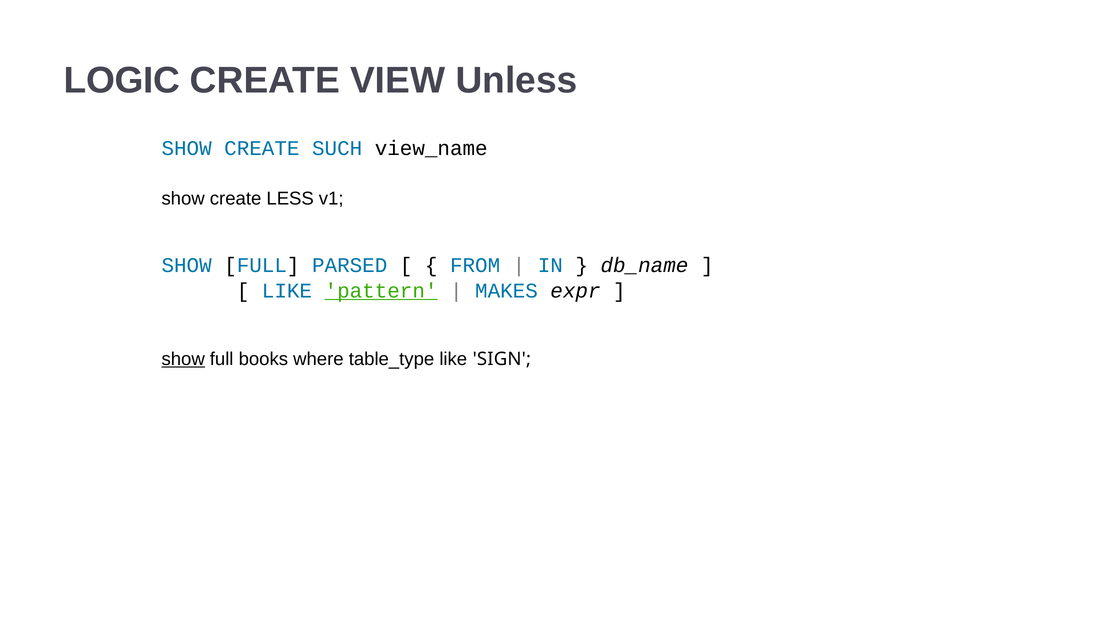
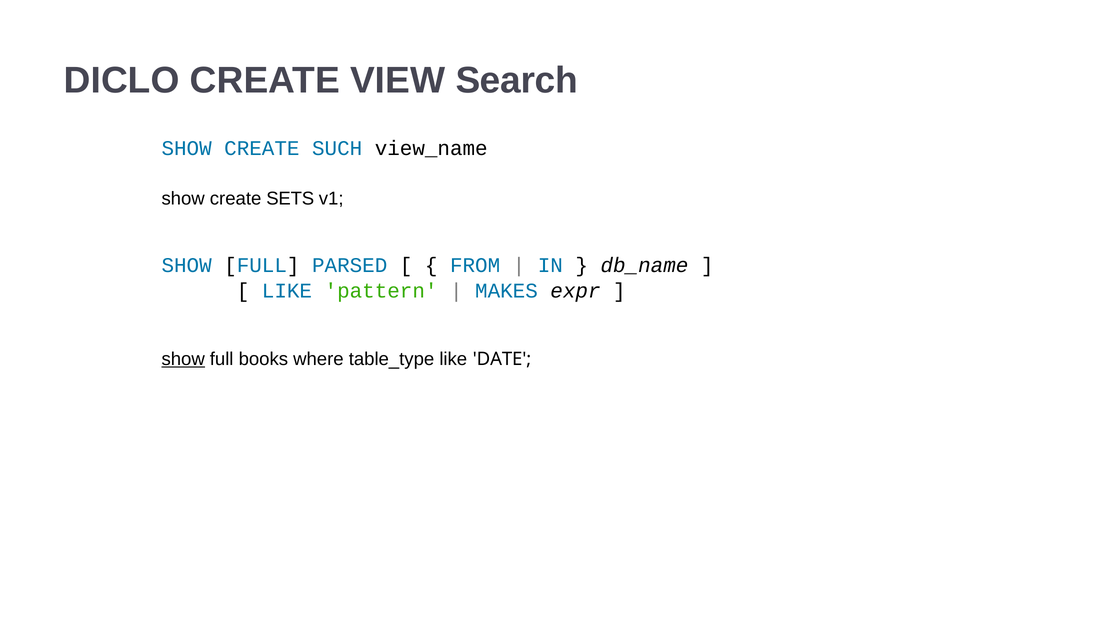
LOGIC: LOGIC -> DICLO (122, 81)
Unless: Unless -> Search (517, 81)
LESS: LESS -> SETS (290, 199)
pattern underline: present -> none (381, 291)
SIGN: SIGN -> DATE (502, 359)
